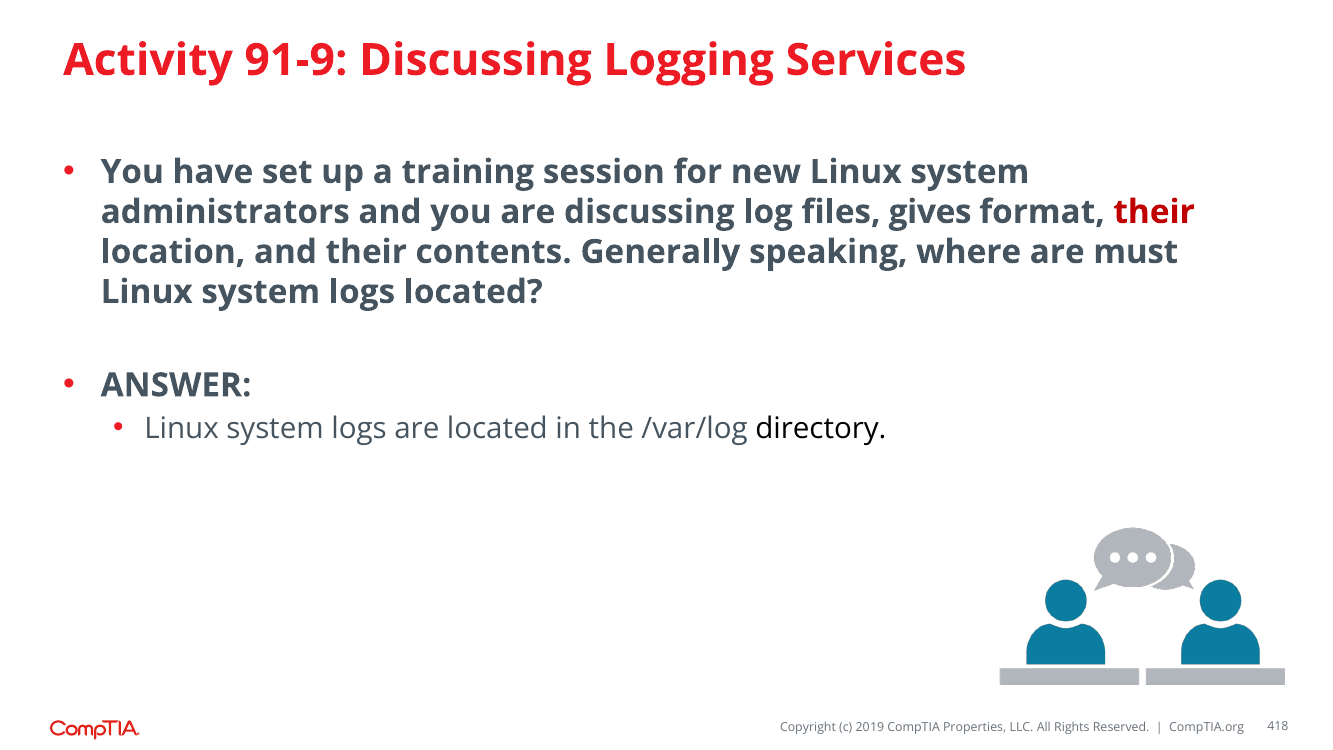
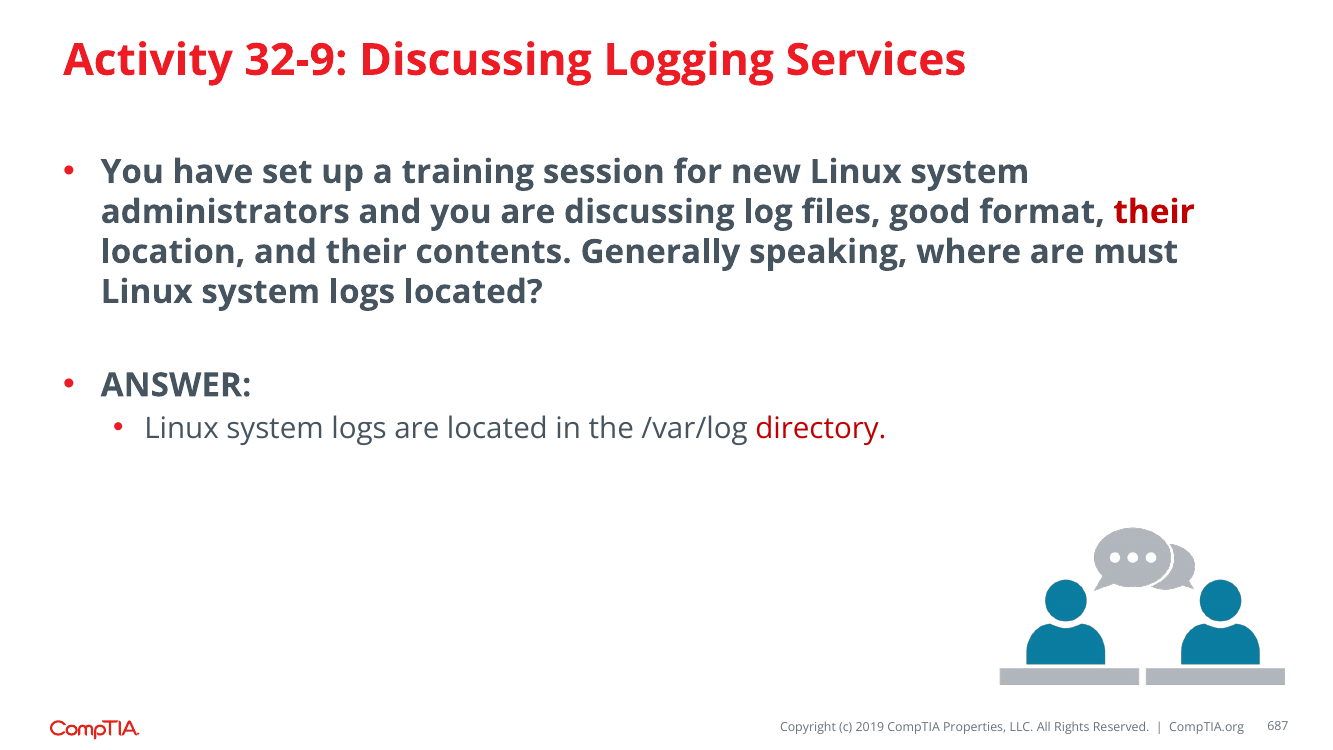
91-9: 91-9 -> 32-9 (296, 60)
gives: gives -> good (930, 212)
directory colour: black -> red (821, 429)
418: 418 -> 687 (1278, 726)
